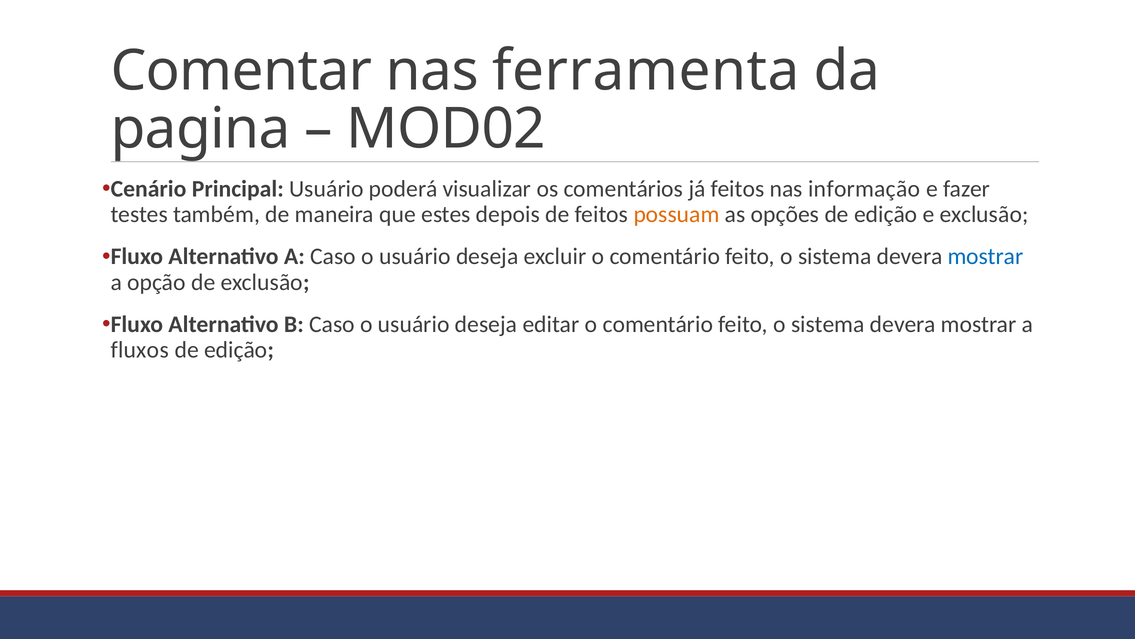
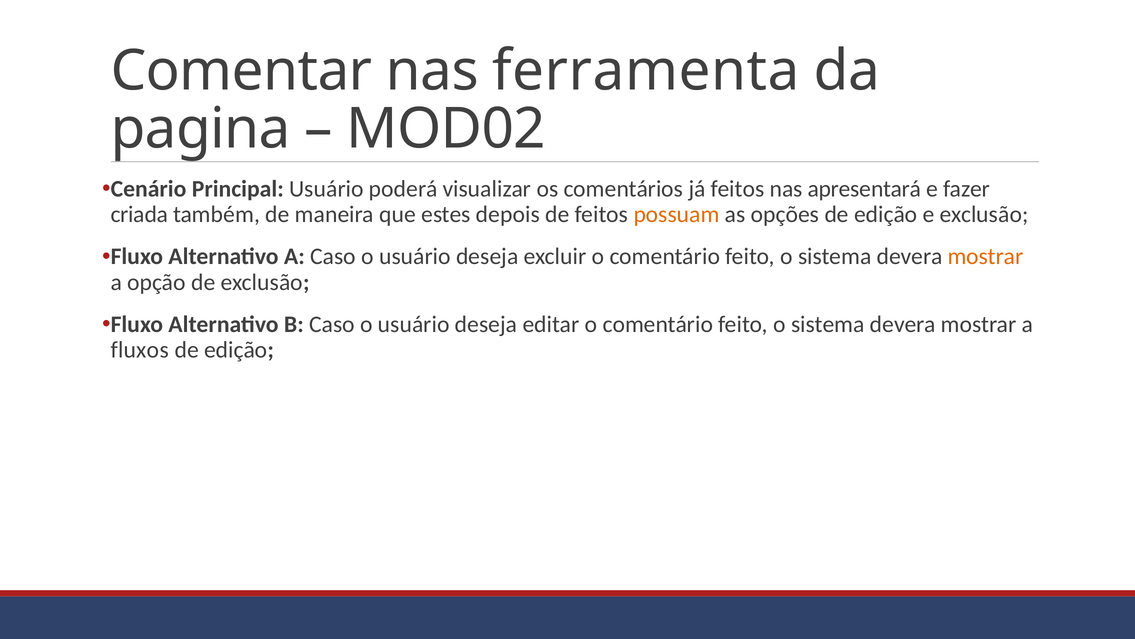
informação: informação -> apresentará (864, 189)
testes: testes -> criada (139, 214)
mostrar colour: blue -> orange (986, 256)
